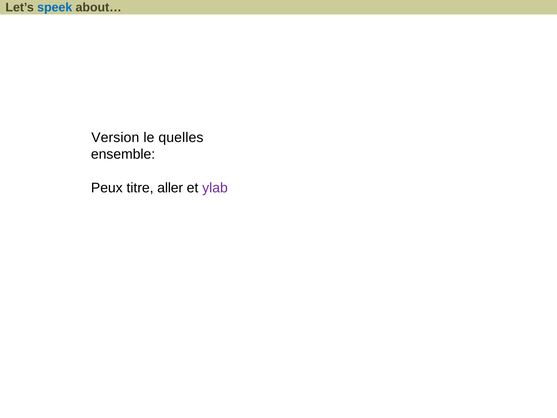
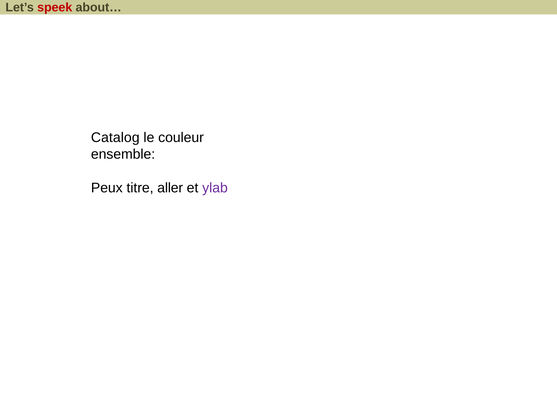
speek colour: blue -> red (55, 7)
Version: Version -> Catalog (115, 138)
quelles: quelles -> couleur (181, 138)
